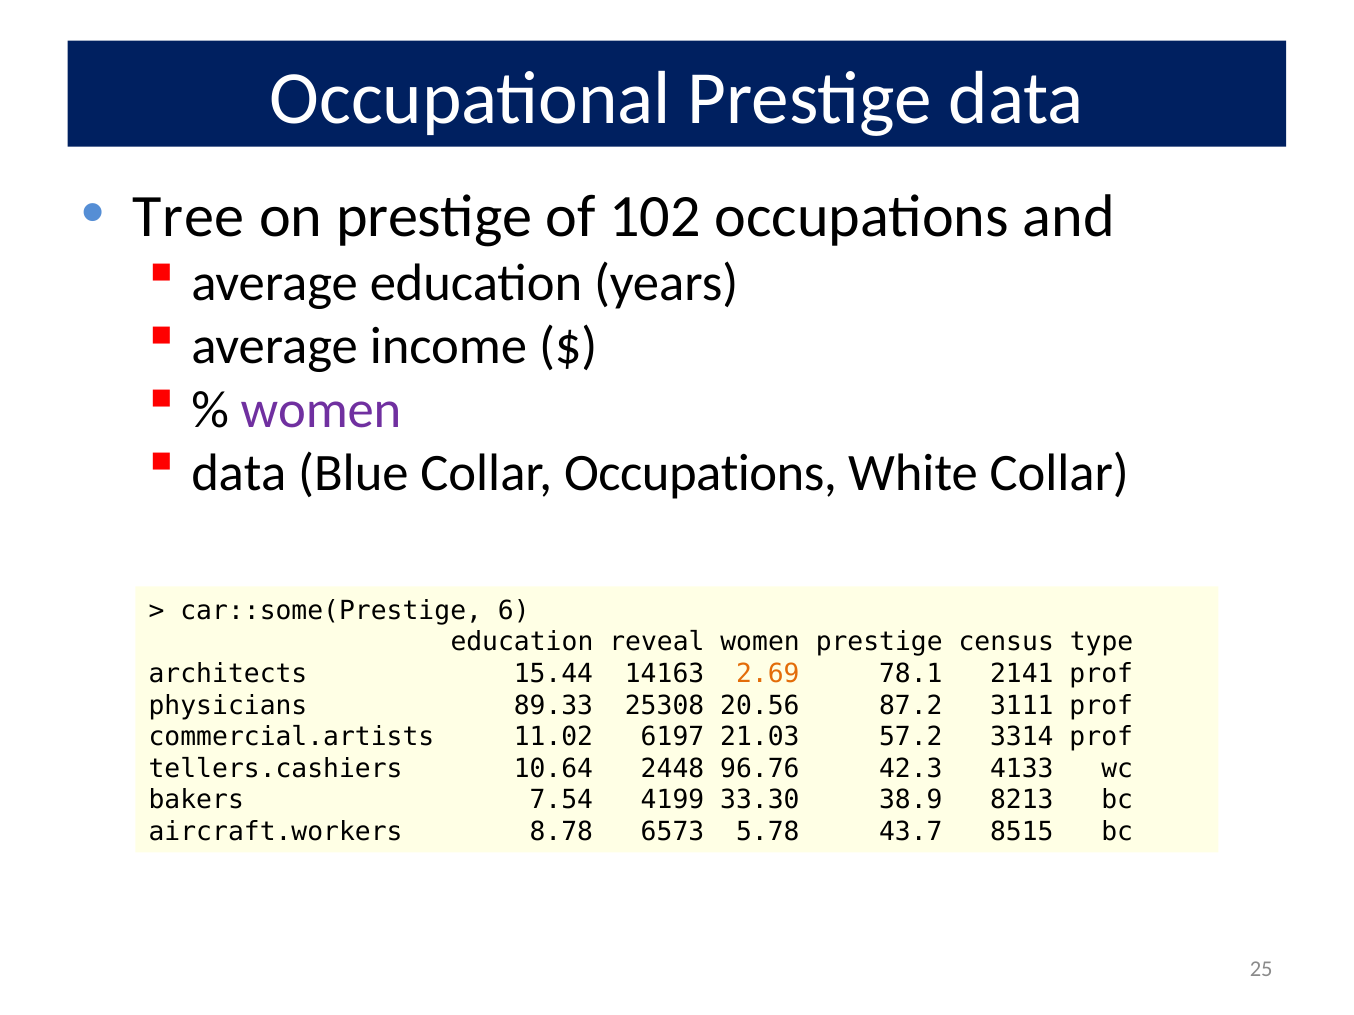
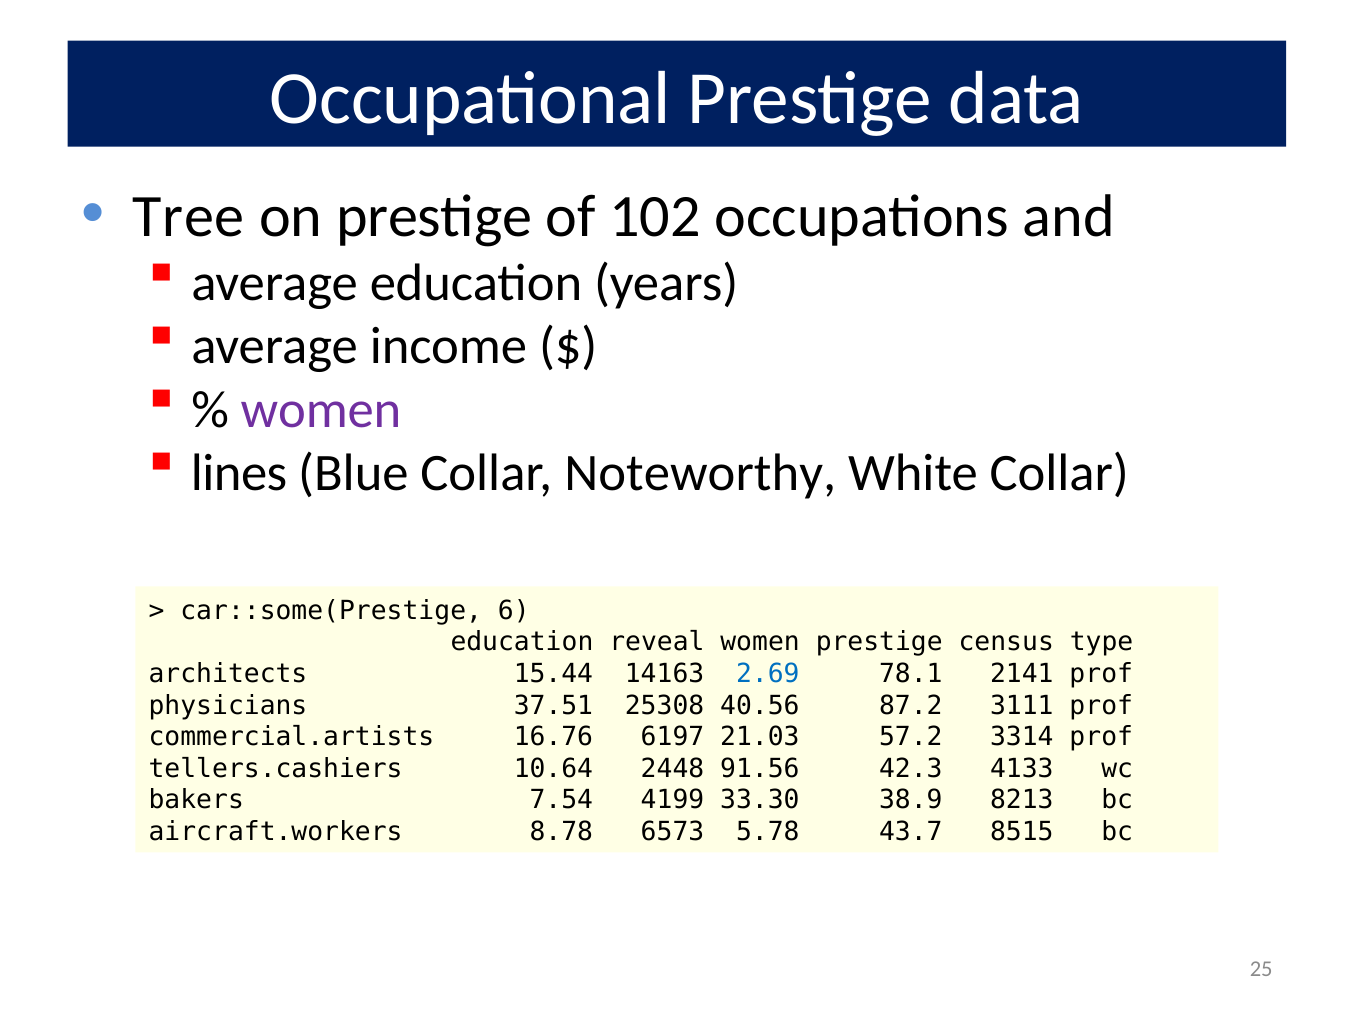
data: data -> lines (239, 473)
Collar Occupations: Occupations -> Noteworthy (700, 473)
2.69 colour: orange -> blue (768, 674)
89.33: 89.33 -> 37.51 (553, 706)
20.56: 20.56 -> 40.56 (760, 706)
11.02: 11.02 -> 16.76 (553, 737)
96.76: 96.76 -> 91.56 (760, 769)
